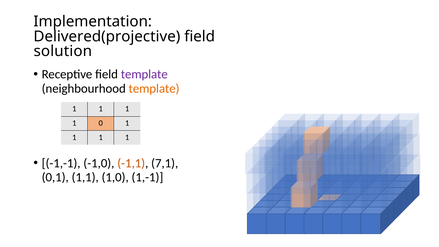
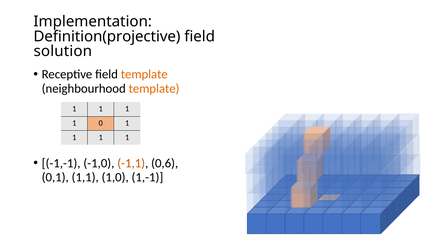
Delivered(projective: Delivered(projective -> Definition(projective (107, 36)
template colour: purple -> orange (144, 74)
7,1: 7,1 -> 0,6 (165, 163)
